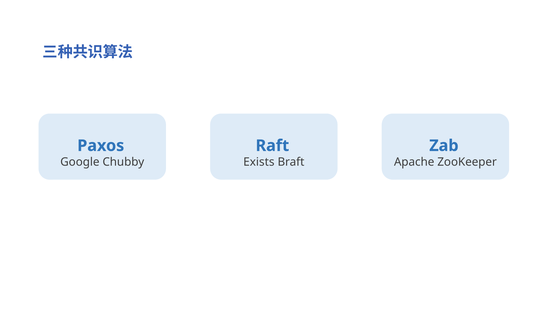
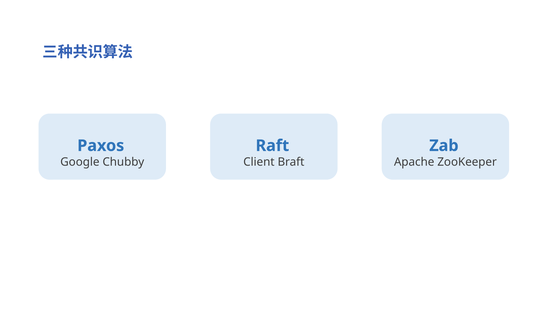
Exists: Exists -> Client (259, 162)
